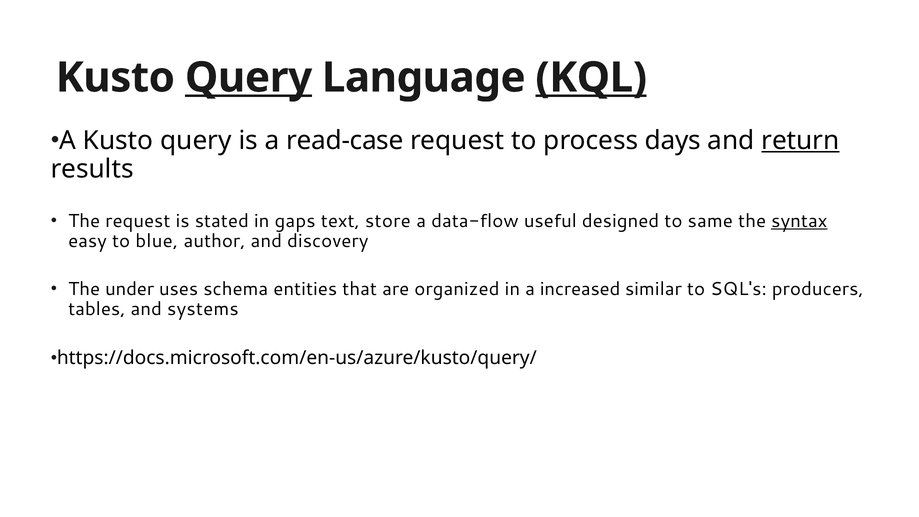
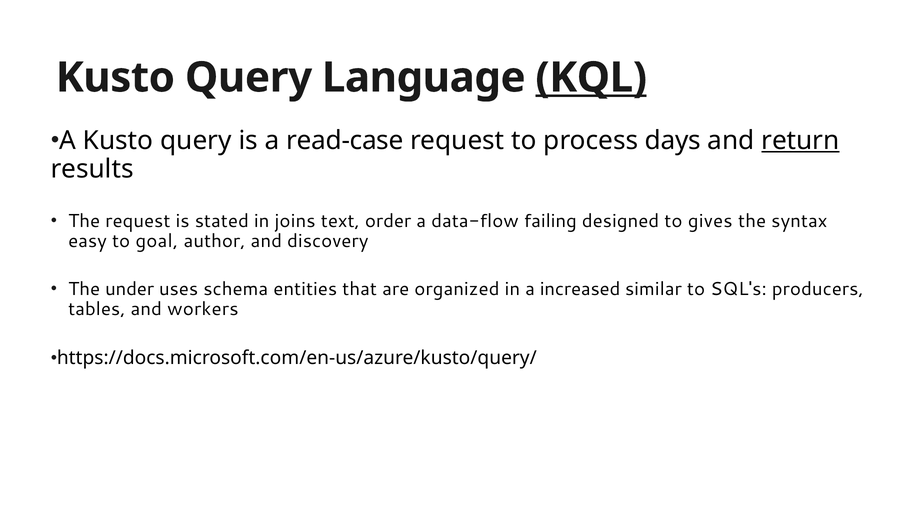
Query underline: present -> none (249, 78)
gaps: gaps -> joins (295, 221)
store: store -> order (388, 221)
useful: useful -> failing (550, 221)
same: same -> gives (710, 221)
syntax underline: present -> none (799, 221)
blue: blue -> goal (157, 241)
systems: systems -> workers (203, 309)
